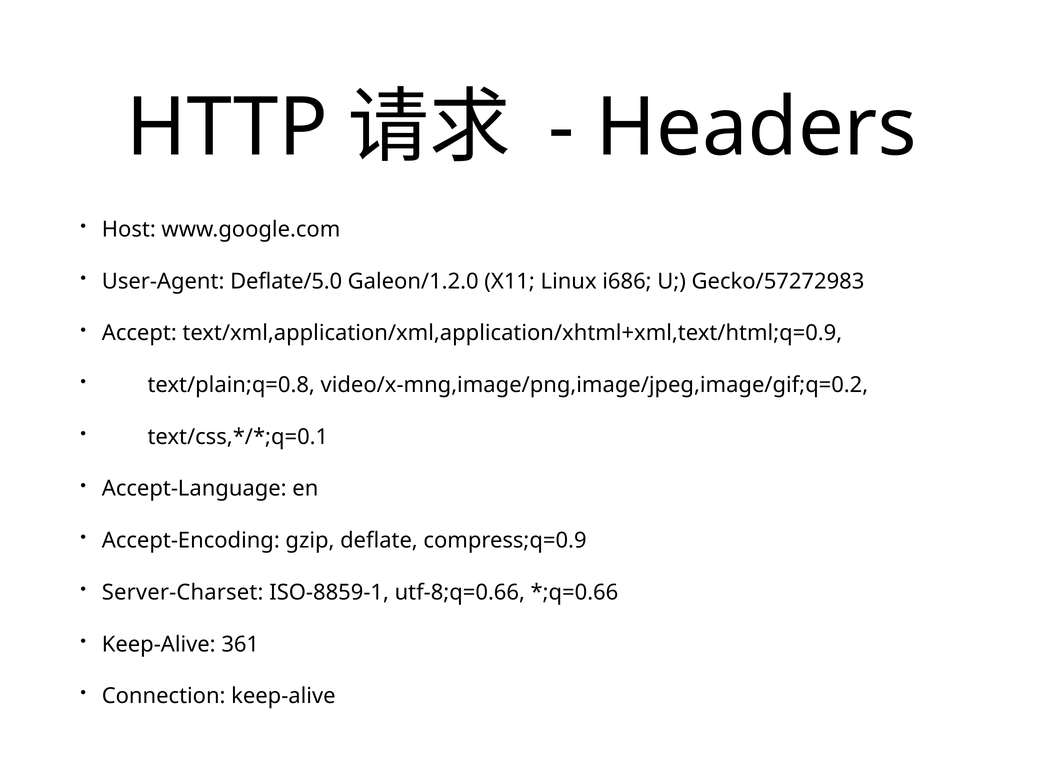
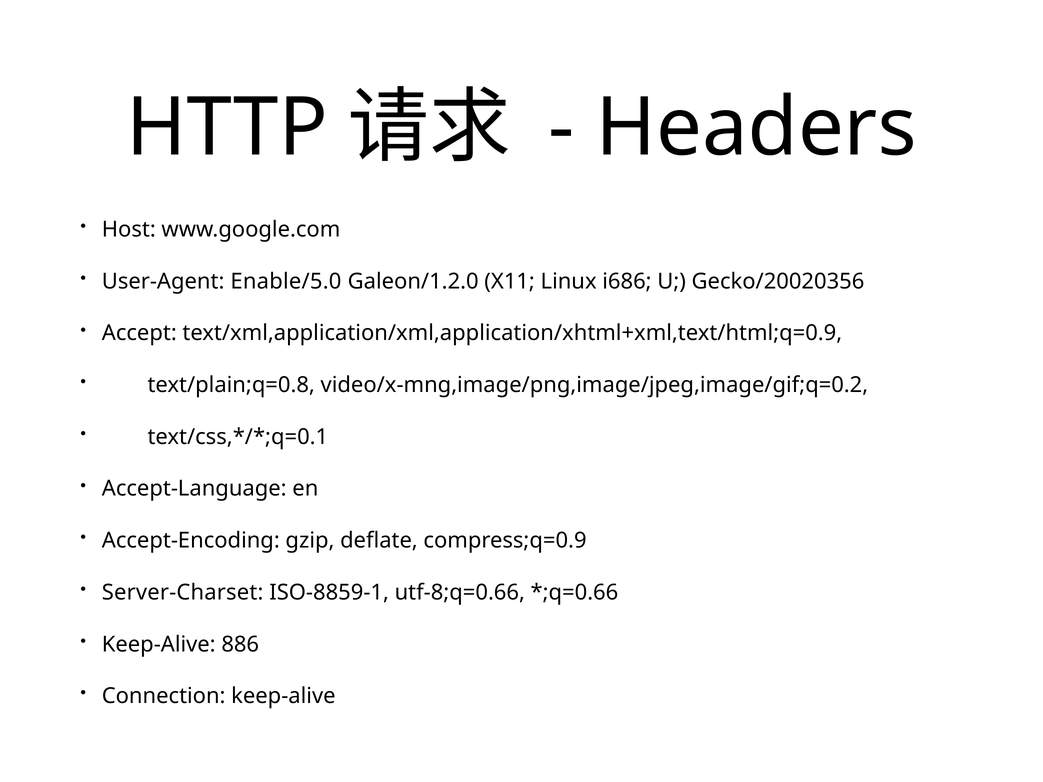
Deflate/5.0: Deflate/5.0 -> Enable/5.0 (286, 281)
Gecko/57272983: Gecko/57272983 -> Gecko/20020356 (778, 281)
361: 361 -> 886 (240, 644)
